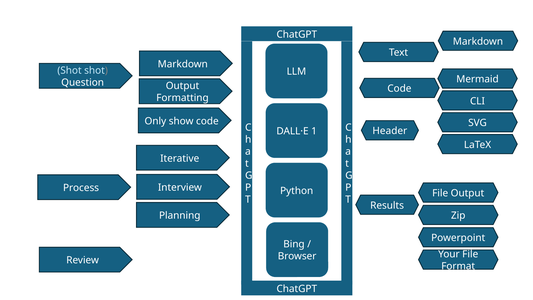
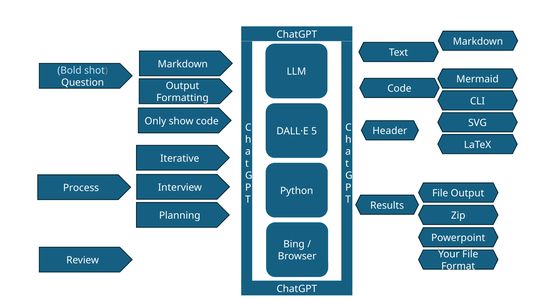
Shot: Shot -> Bold (69, 70)
1: 1 -> 5 (314, 131)
